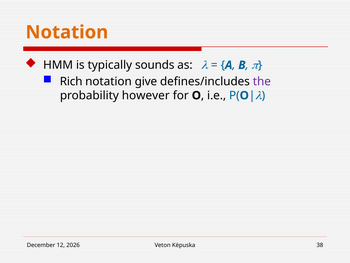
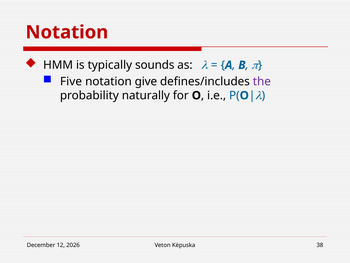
Notation colour: orange -> red (67, 32)
Rich: Rich -> Five (71, 81)
however: however -> naturally (146, 95)
